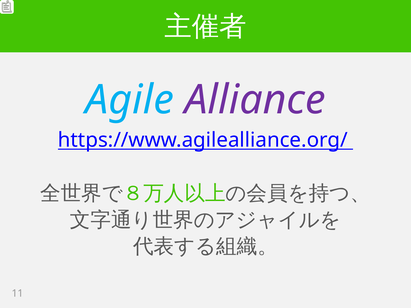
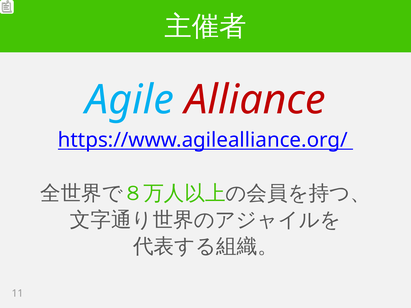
Alliance colour: purple -> red (255, 100)
